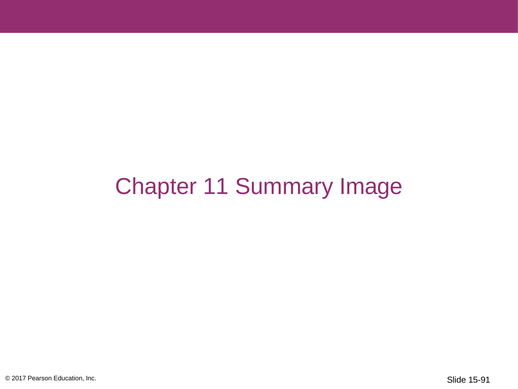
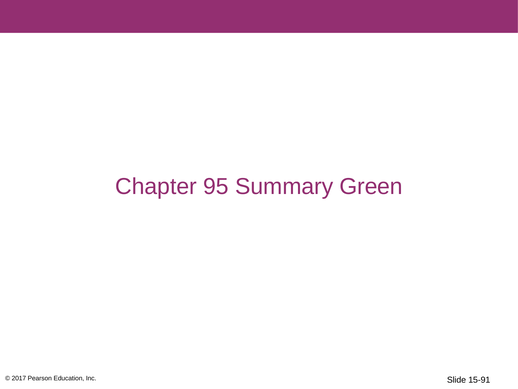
11: 11 -> 95 (216, 186)
Image: Image -> Green (371, 186)
